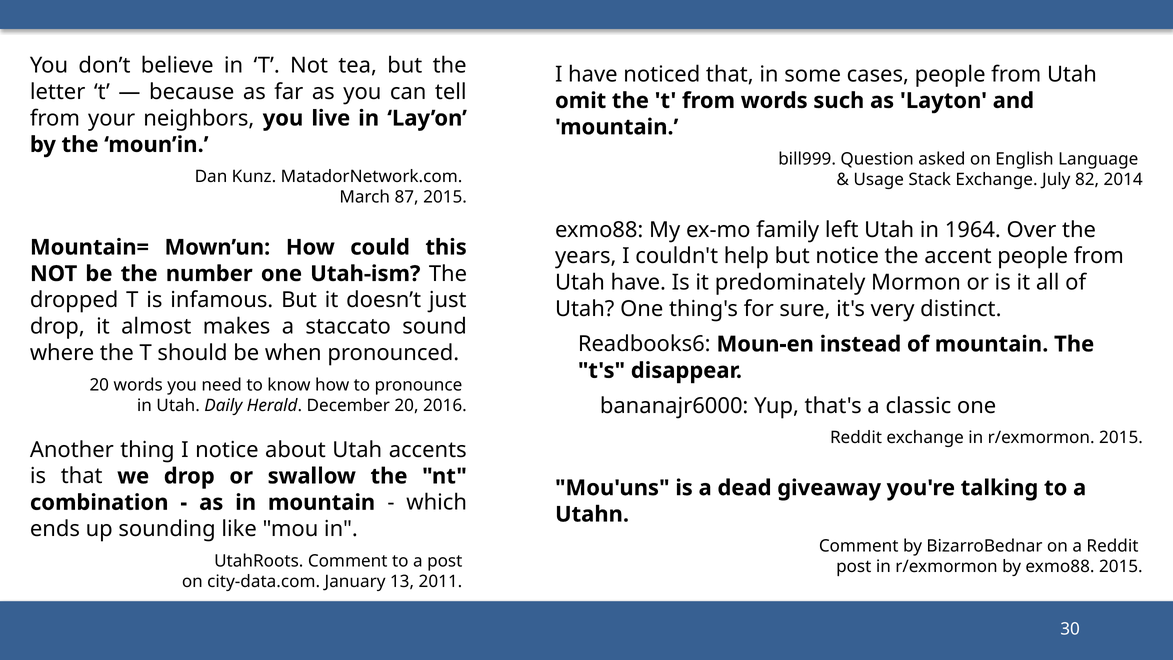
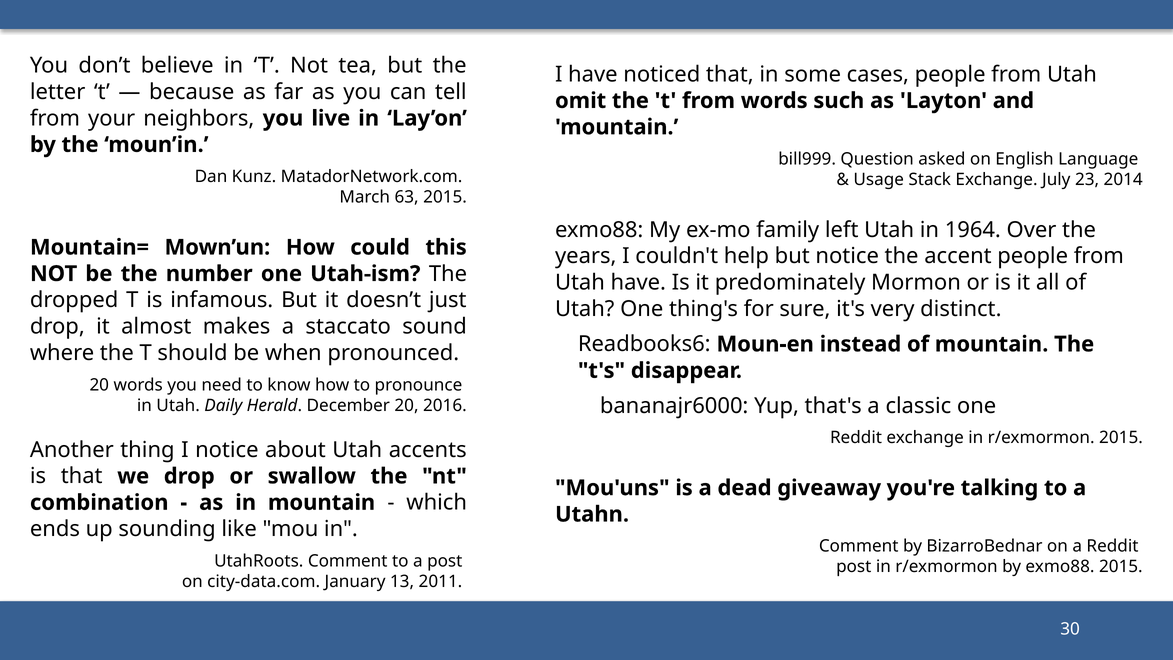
82: 82 -> 23 (1087, 180)
87: 87 -> 63 (407, 197)
